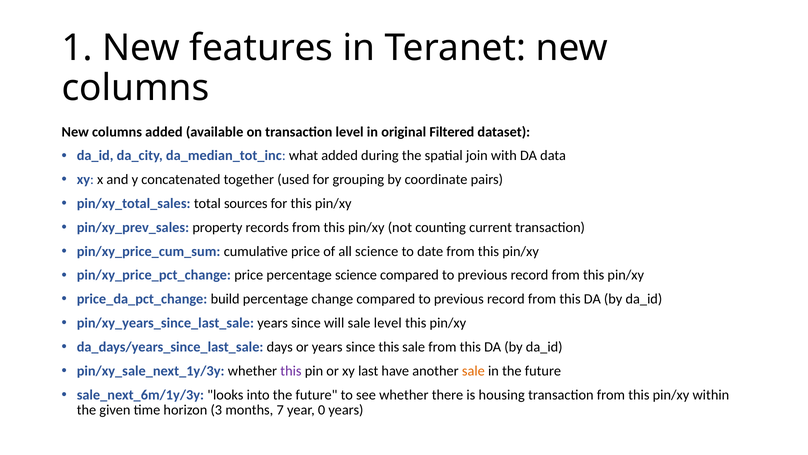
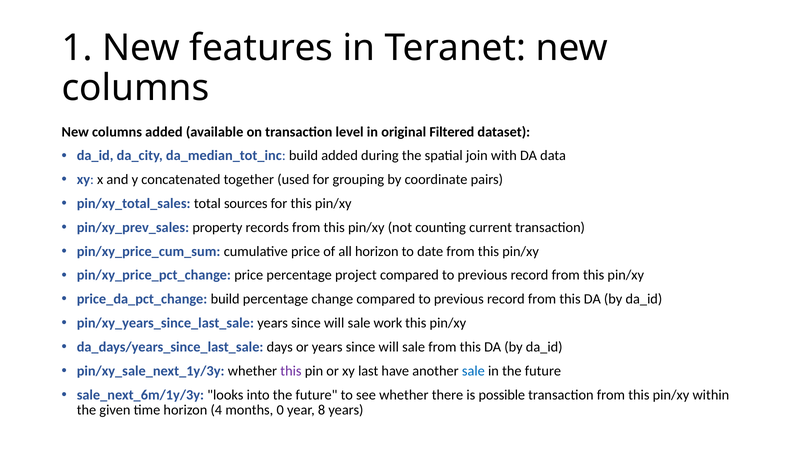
da_median_tot_inc what: what -> build (304, 156)
all science: science -> horizon (377, 251)
percentage science: science -> project (356, 275)
sale level: level -> work (388, 323)
or years since this: this -> will (389, 347)
sale colour: orange -> blue (473, 370)
housing: housing -> possible (502, 394)
3: 3 -> 4 (216, 410)
7: 7 -> 0 (280, 410)
0: 0 -> 8 (322, 410)
